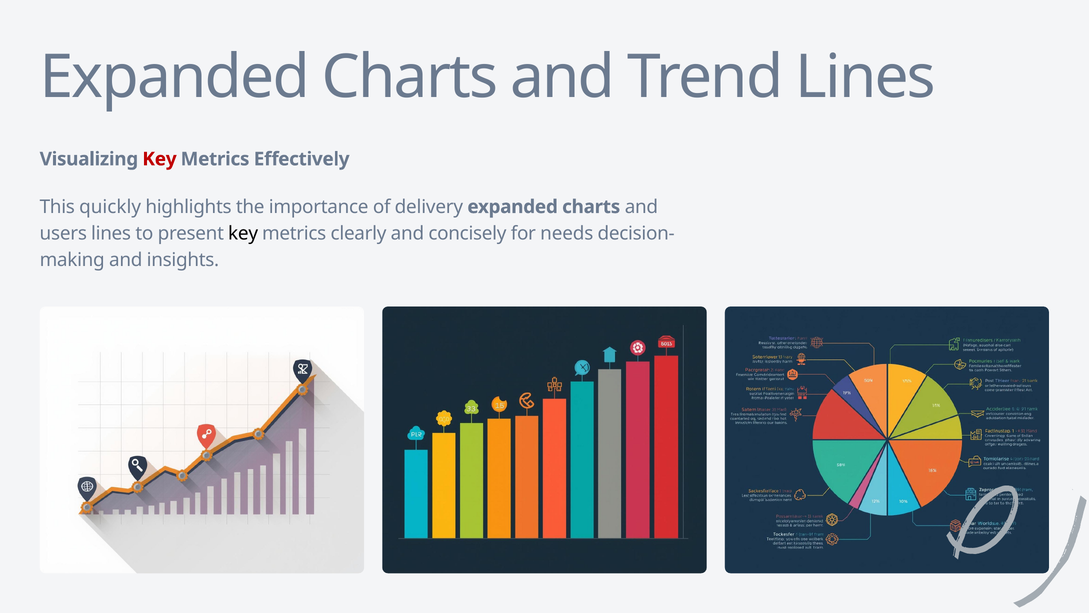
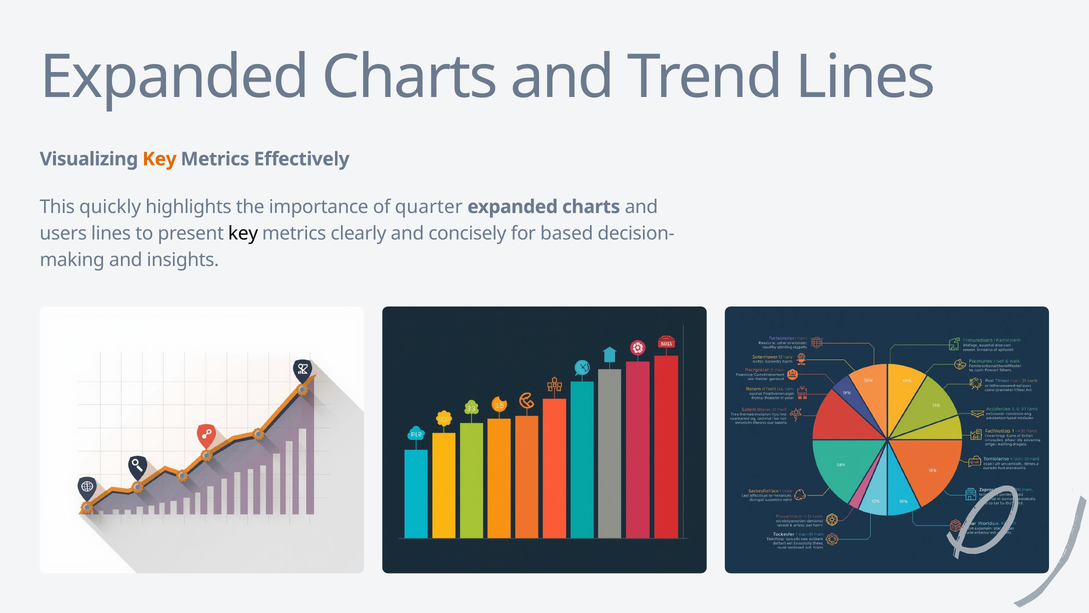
Key colour: red -> orange (160, 159)
delivery: delivery -> quarter (429, 207)
needs: needs -> based (567, 233)
